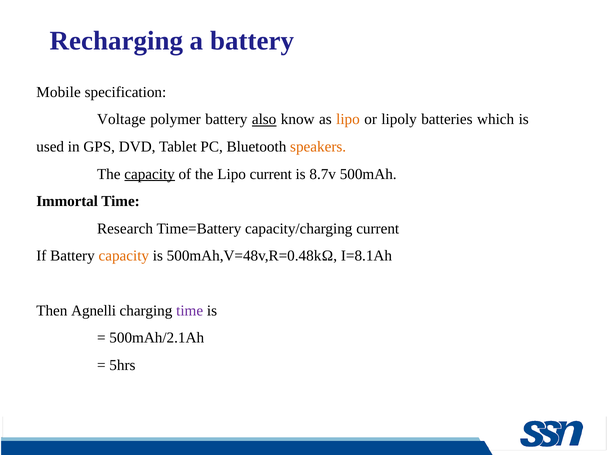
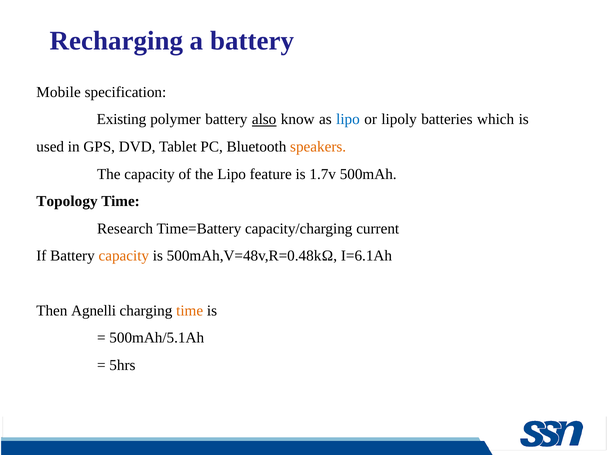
Voltage: Voltage -> Existing (121, 120)
lipo colour: orange -> blue (348, 120)
capacity underline: present -> none (150, 174)
Lipo current: current -> feature (271, 174)
8.7v: 8.7v -> 1.7v (323, 174)
Immortal: Immortal -> Topology (67, 201)
I=8.1Ah: I=8.1Ah -> I=6.1Ah (366, 256)
time colour: purple -> orange (190, 311)
500mAh/2.1Ah: 500mAh/2.1Ah -> 500mAh/5.1Ah (157, 338)
